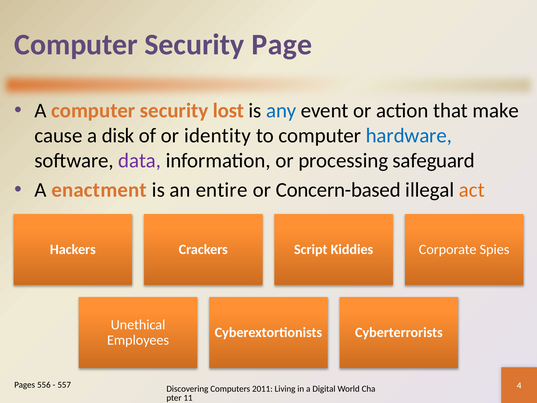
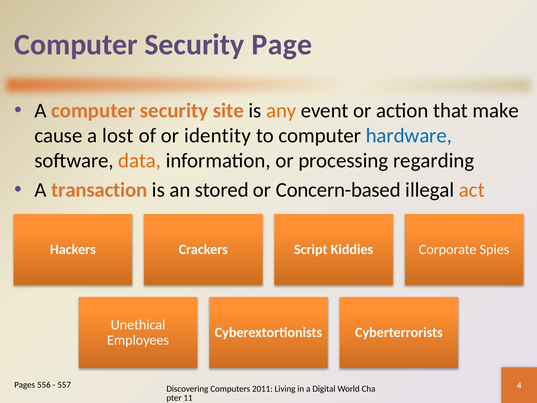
lost: lost -> site (228, 111)
any colour: blue -> orange (281, 111)
disk: disk -> lost (118, 136)
data colour: purple -> orange (140, 161)
safeguard: safeguard -> regarding (434, 161)
enactment: enactment -> transaction (99, 190)
entire: entire -> stored (222, 190)
